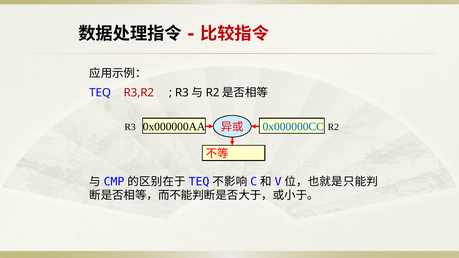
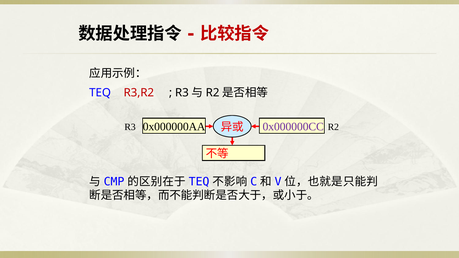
0x000000CC colour: blue -> purple (293, 127)
